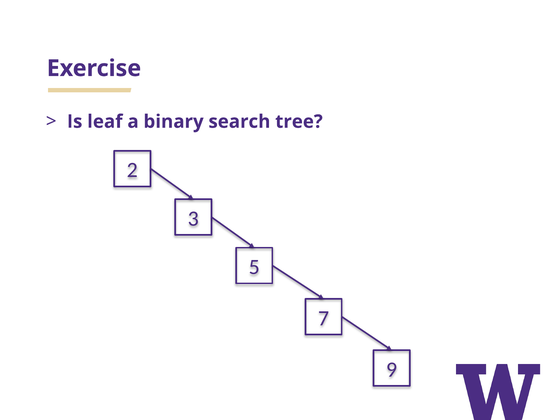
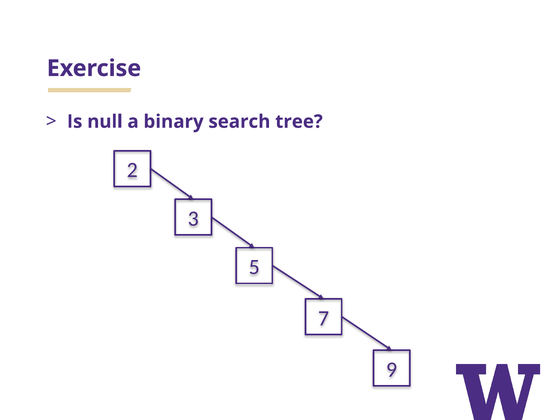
leaf: leaf -> null (105, 122)
